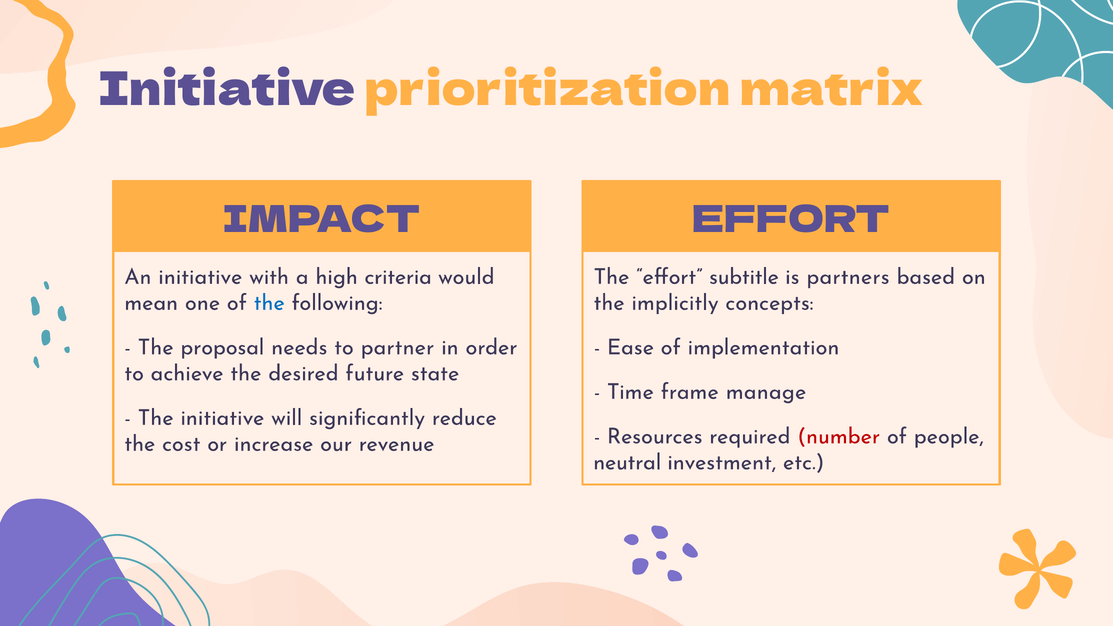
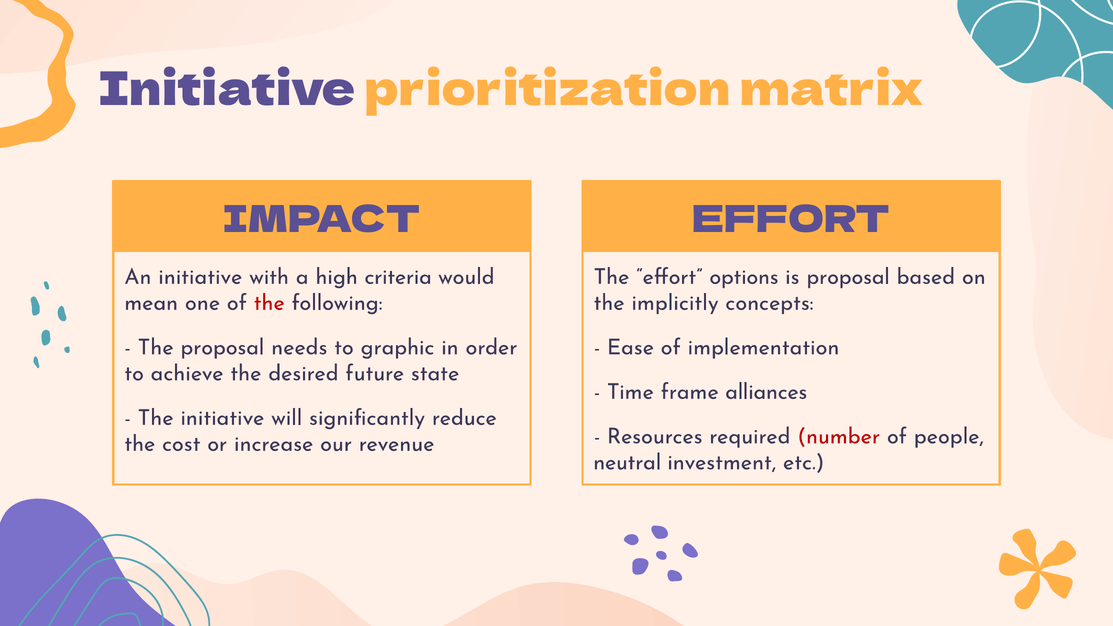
subtitle: subtitle -> options (744, 277)
is partners: partners -> proposal (848, 277)
the colour: blue -> red (269, 303)
partner: partner -> graphic (397, 347)
manage: manage -> alliances (766, 392)
